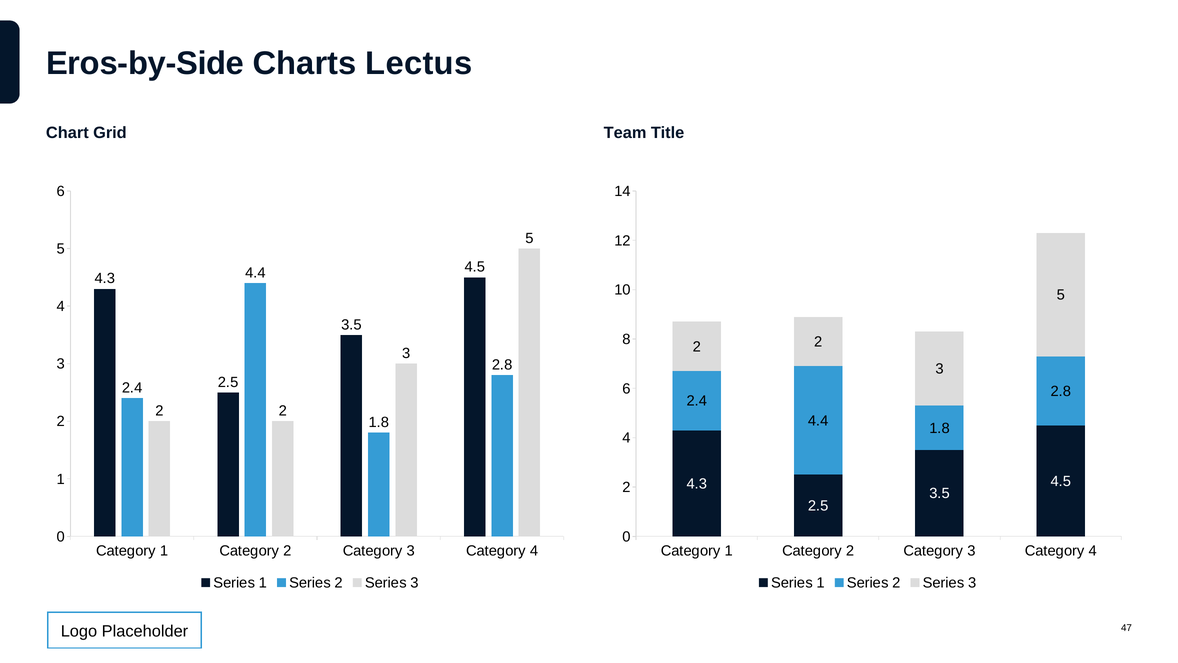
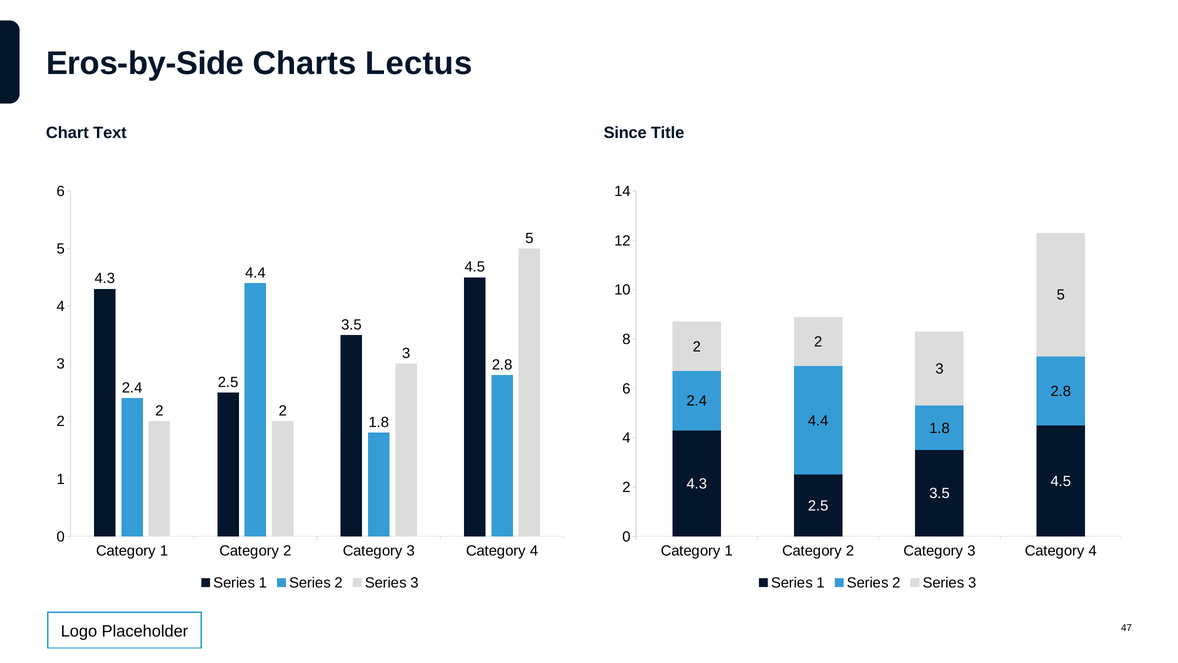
Grid: Grid -> Text (110, 133)
Team: Team -> Since (625, 133)
